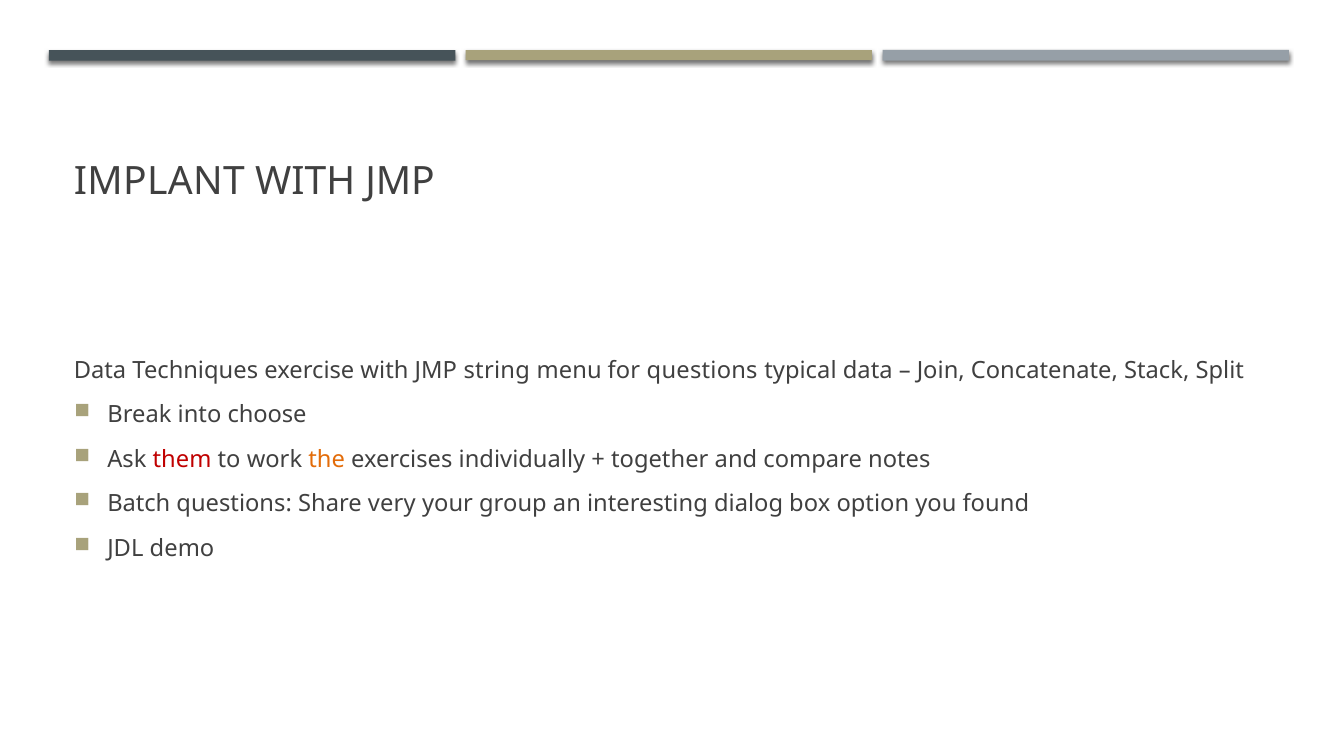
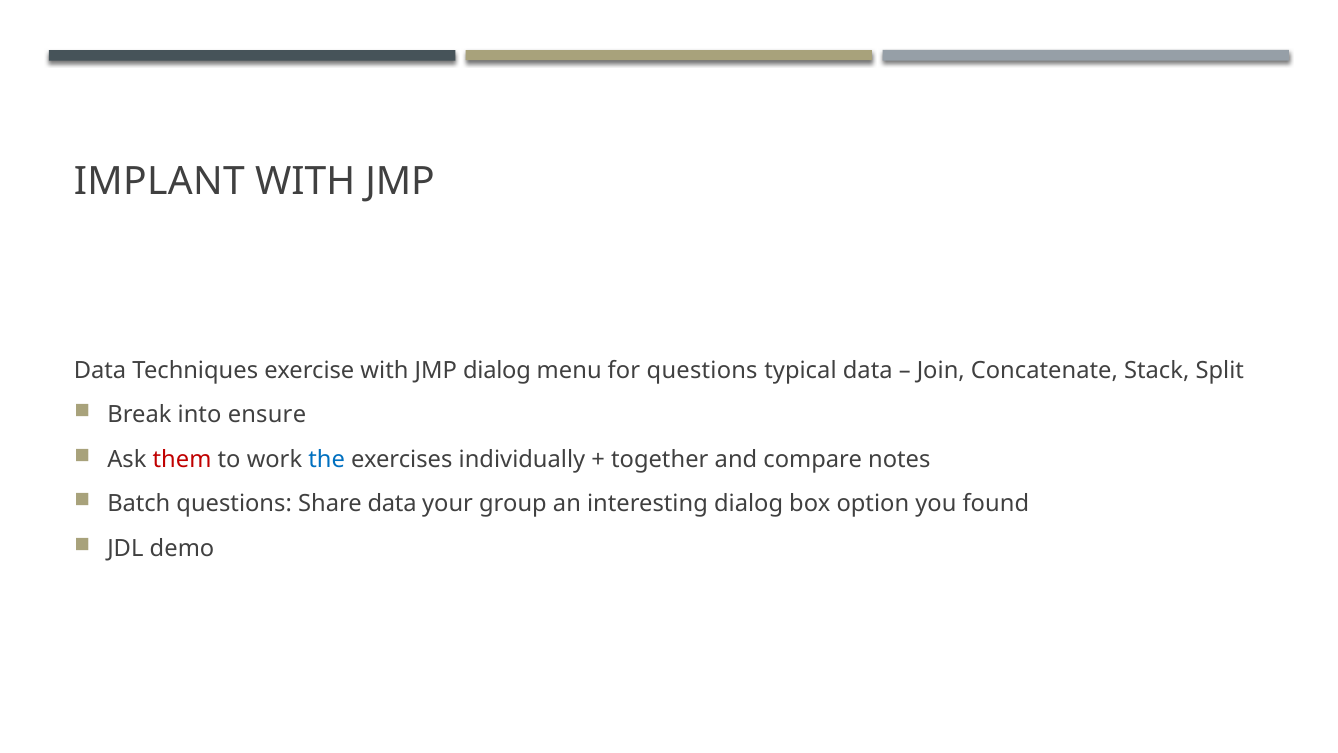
JMP string: string -> dialog (497, 371)
choose: choose -> ensure (267, 415)
the colour: orange -> blue (327, 459)
Share very: very -> data (392, 504)
